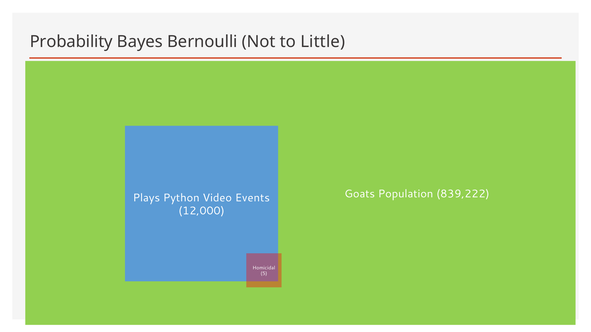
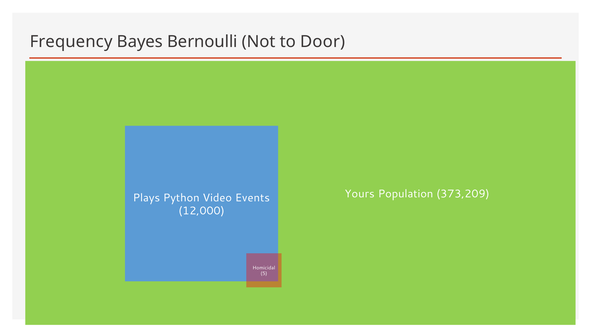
Probability: Probability -> Frequency (71, 42)
Little: Little -> Door (323, 42)
Goats: Goats -> Yours (360, 194)
839,222: 839,222 -> 373,209 (463, 194)
